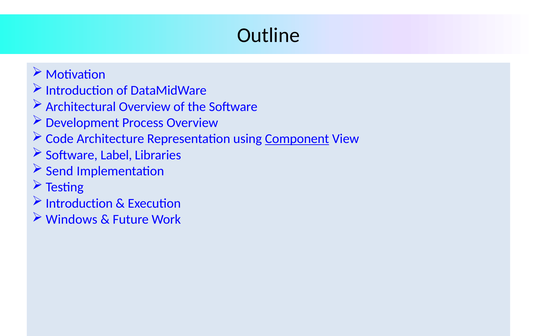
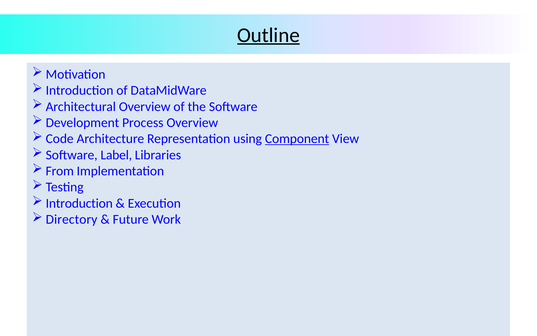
Outline underline: none -> present (268, 35)
Send: Send -> From (60, 171)
Windows: Windows -> Directory (72, 219)
